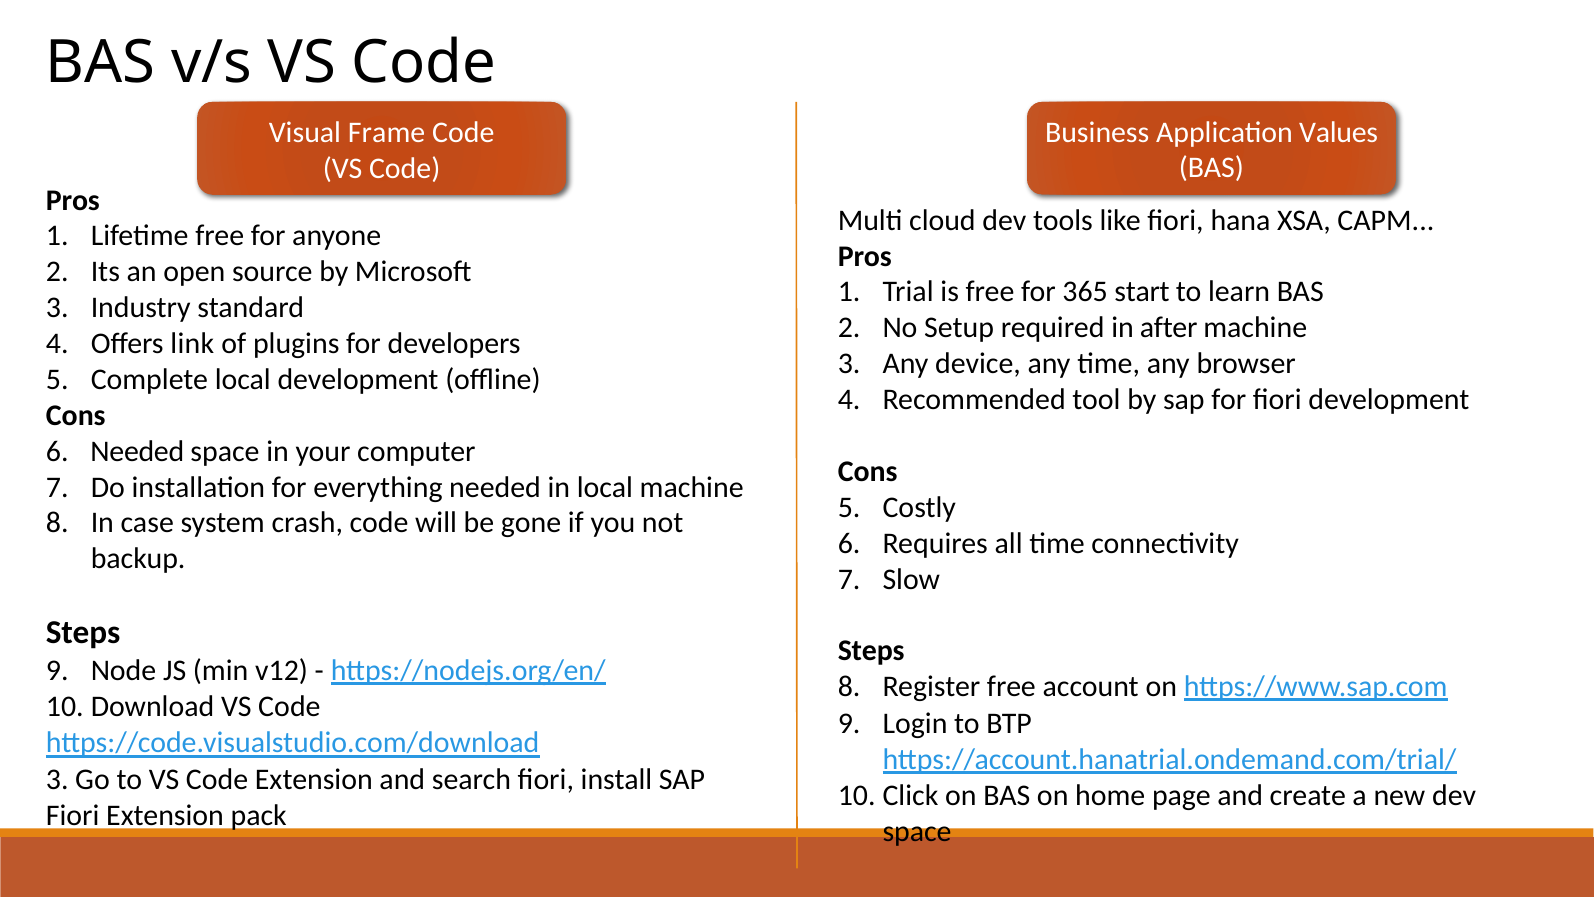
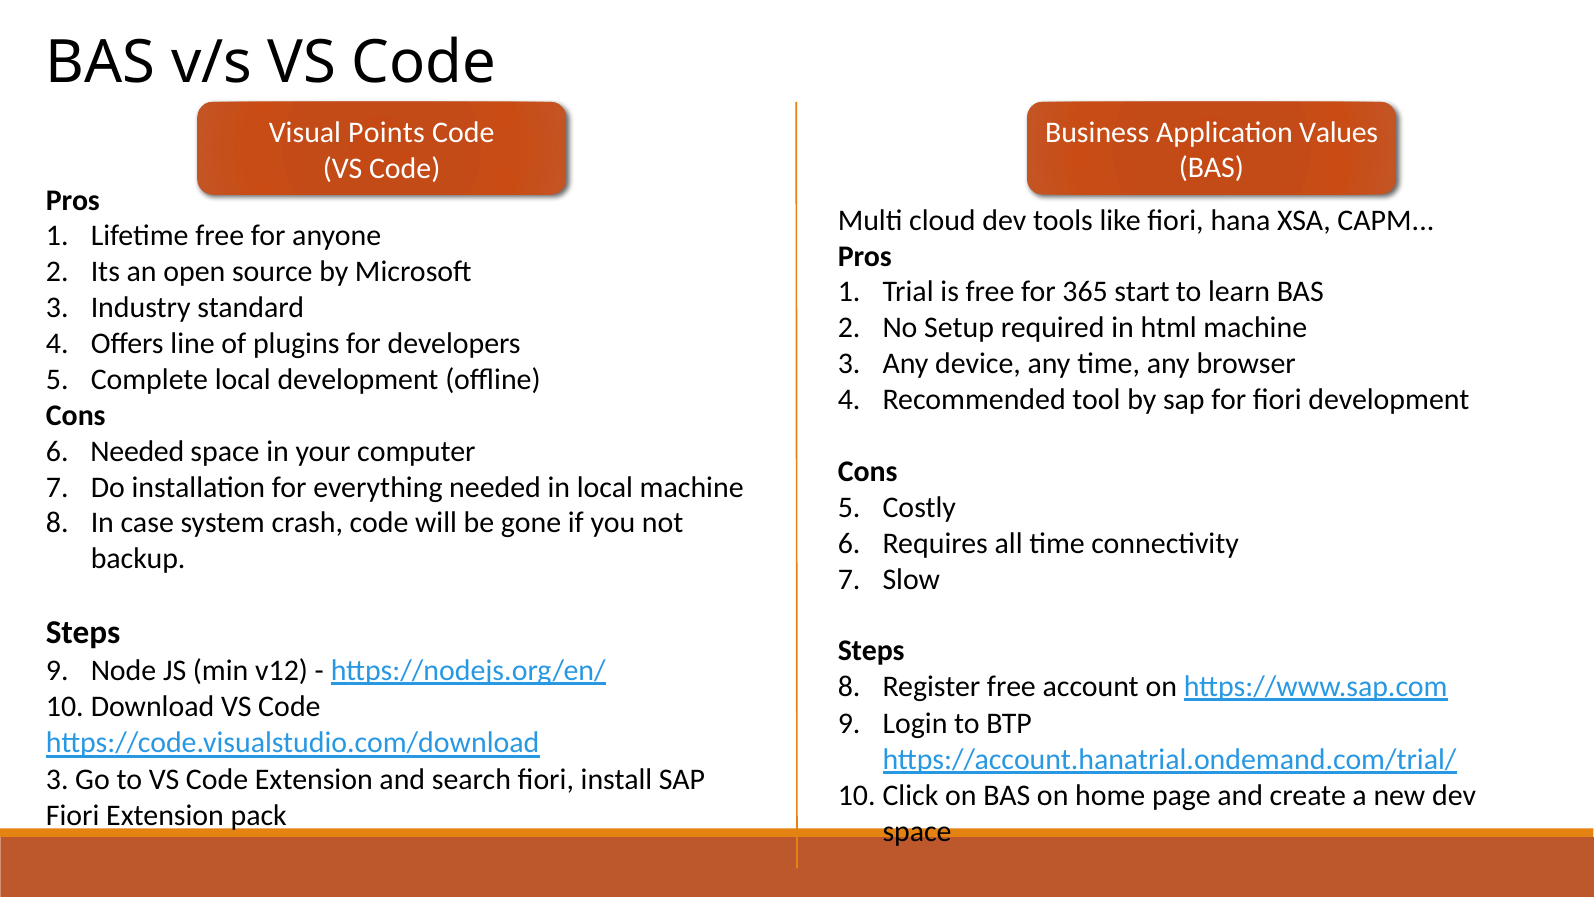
Frame: Frame -> Points (386, 132)
after: after -> html (1169, 328)
link: link -> line (193, 344)
